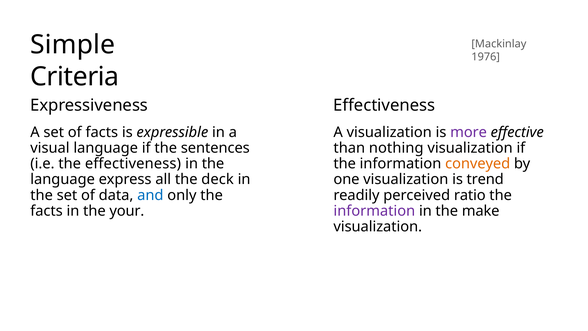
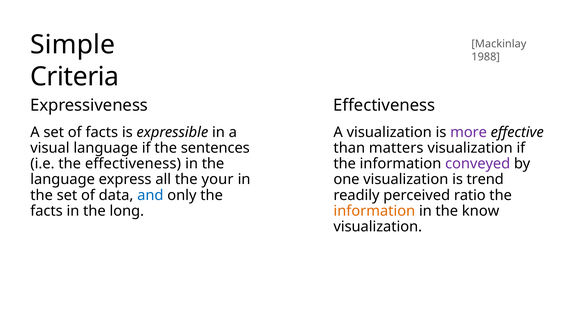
1976: 1976 -> 1988 (486, 57)
nothing: nothing -> matters (396, 148)
conveyed colour: orange -> purple (478, 164)
deck: deck -> your (218, 179)
your: your -> long (127, 211)
information colour: purple -> orange (374, 211)
make: make -> know (481, 211)
